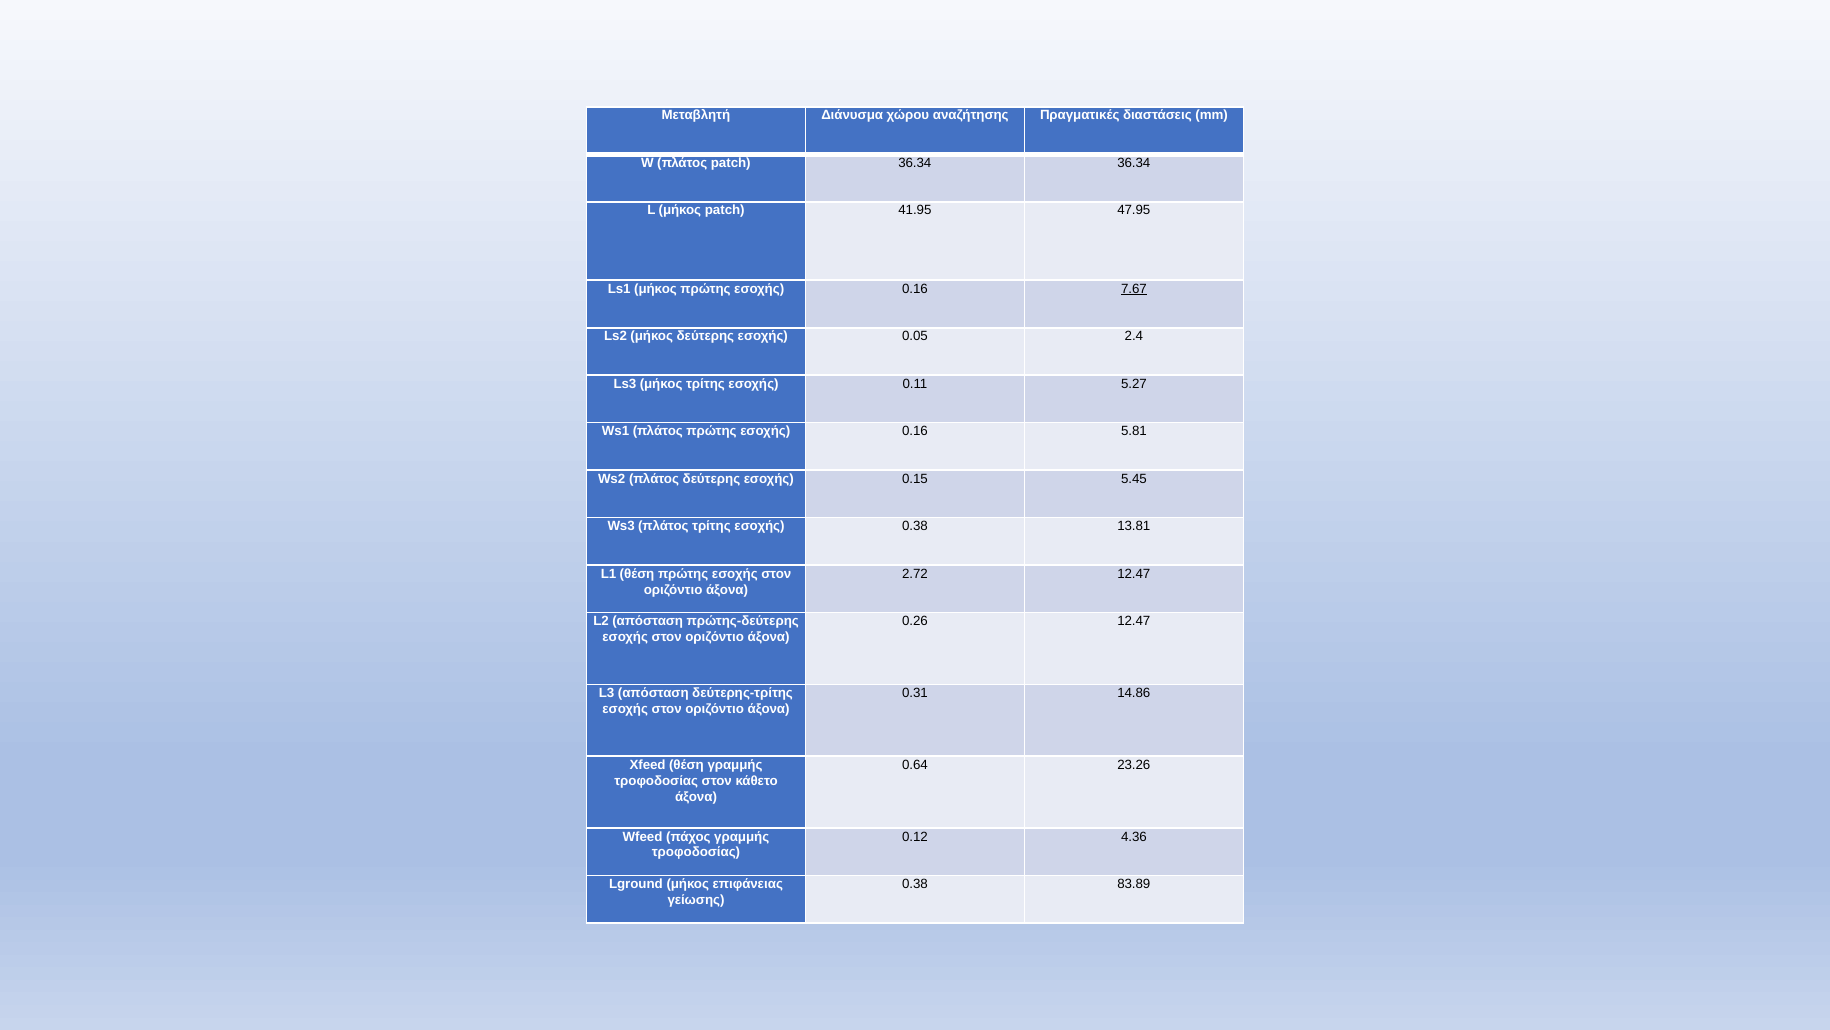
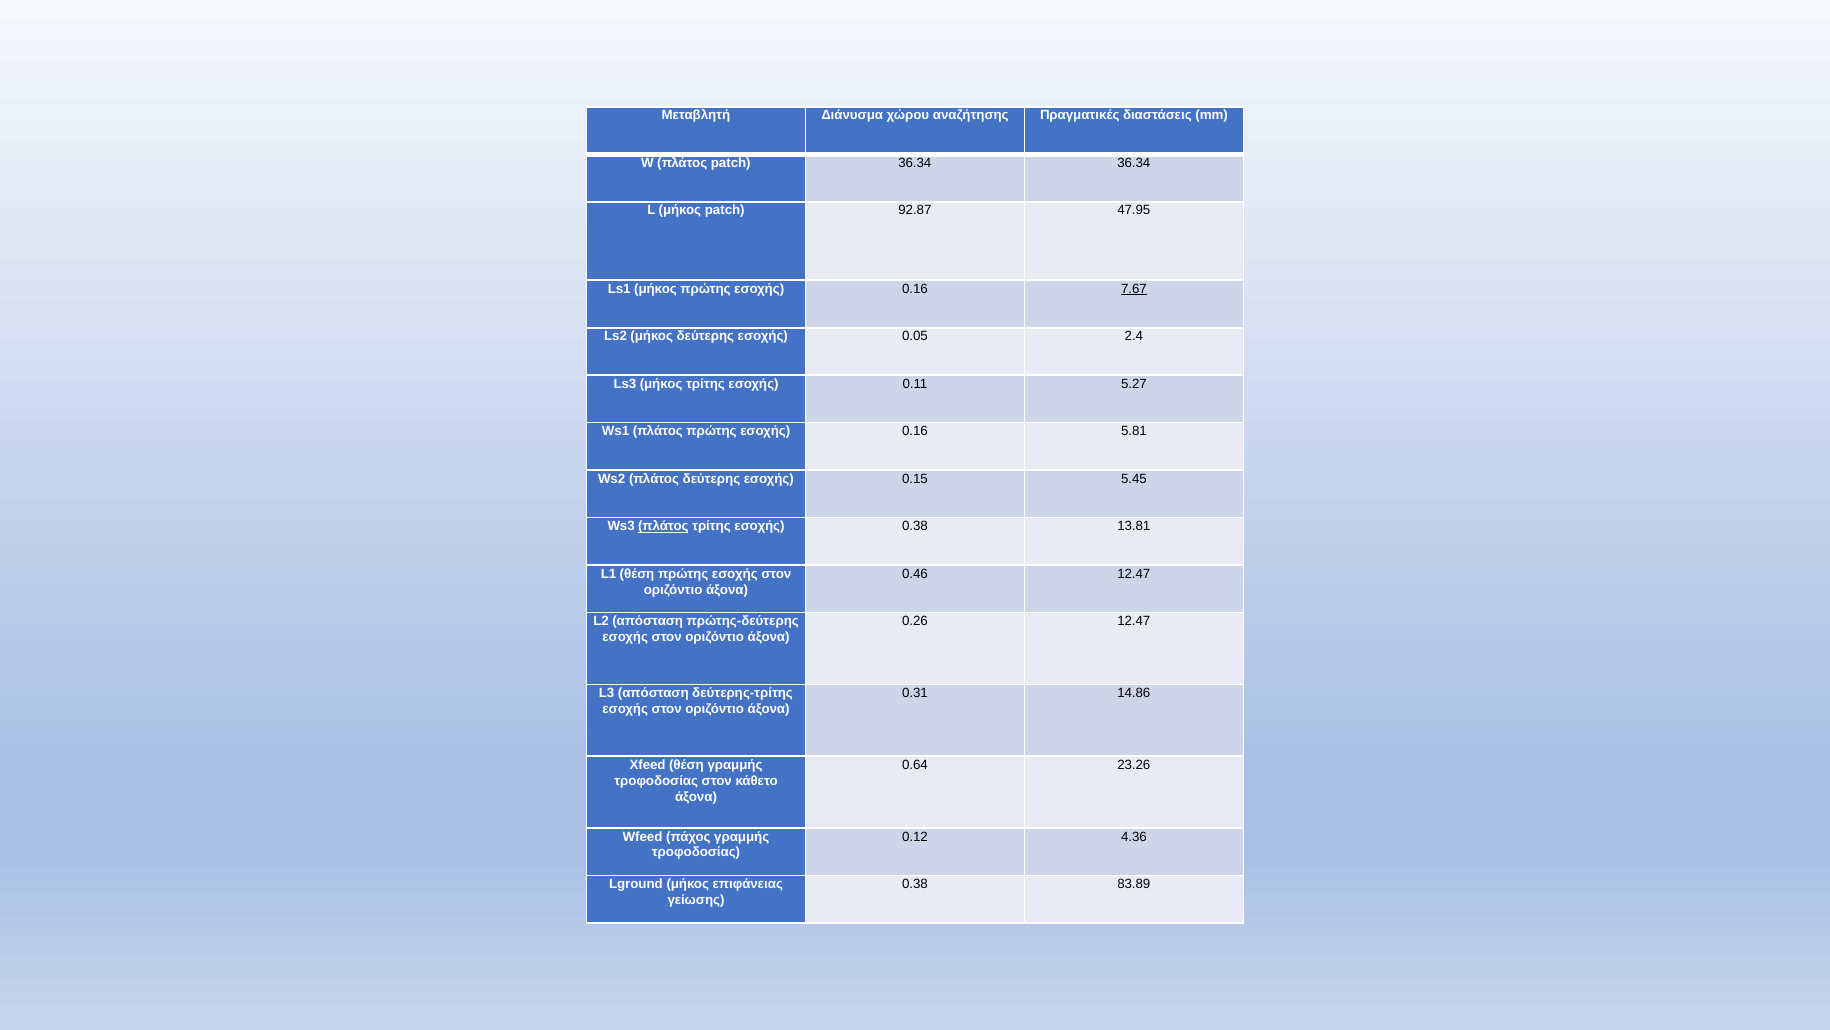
41.95: 41.95 -> 92.87 (915, 210)
πλάτος underline: none -> present (663, 526)
2.72: 2.72 -> 0.46 (915, 573)
